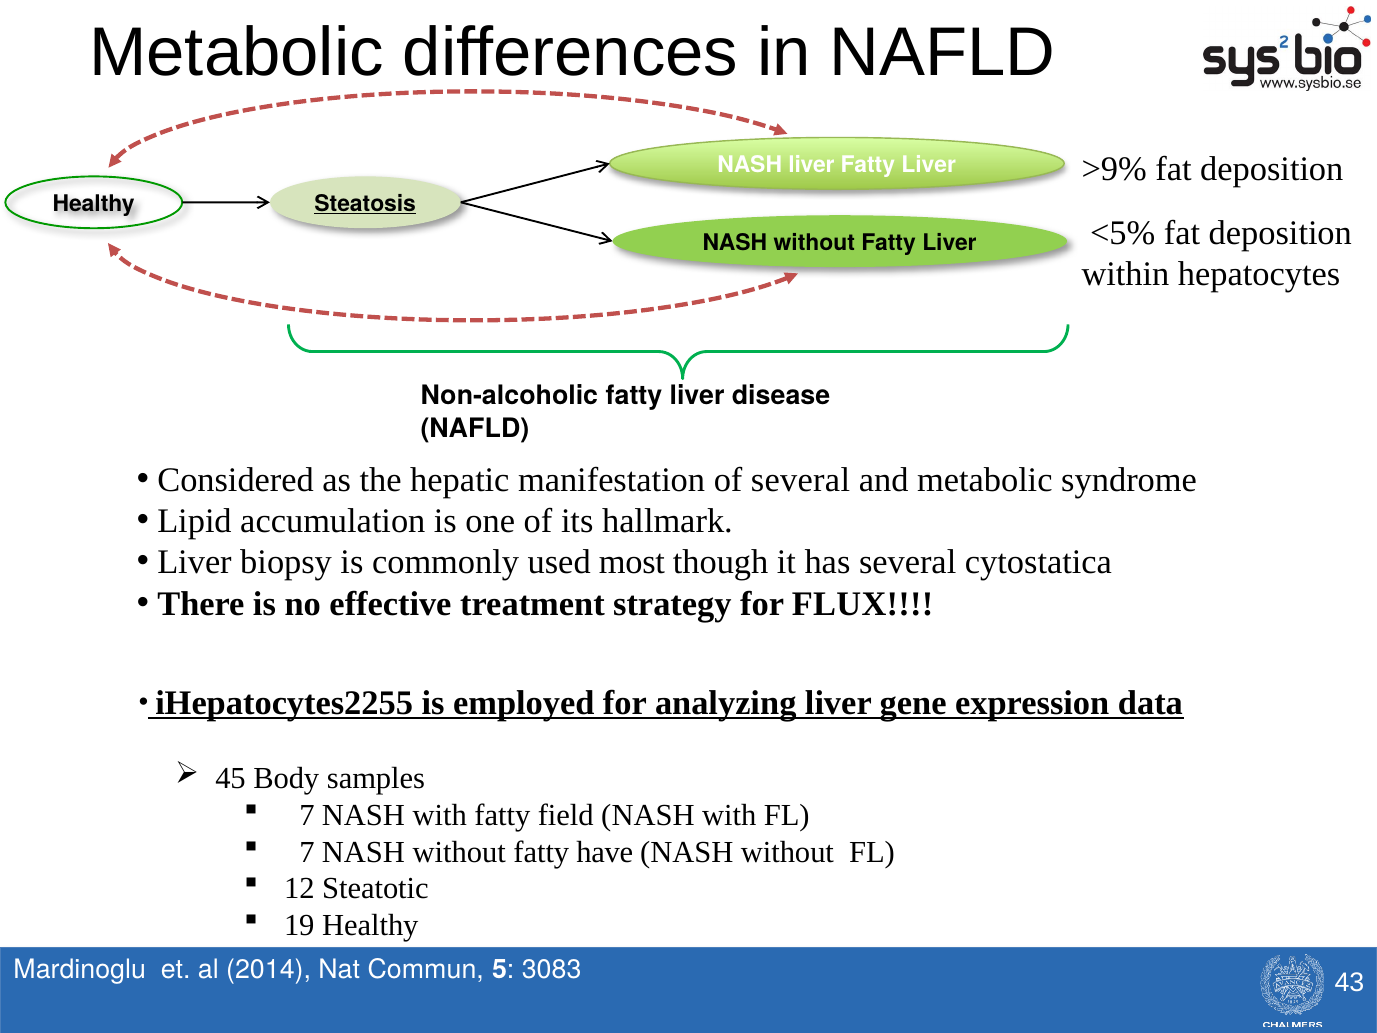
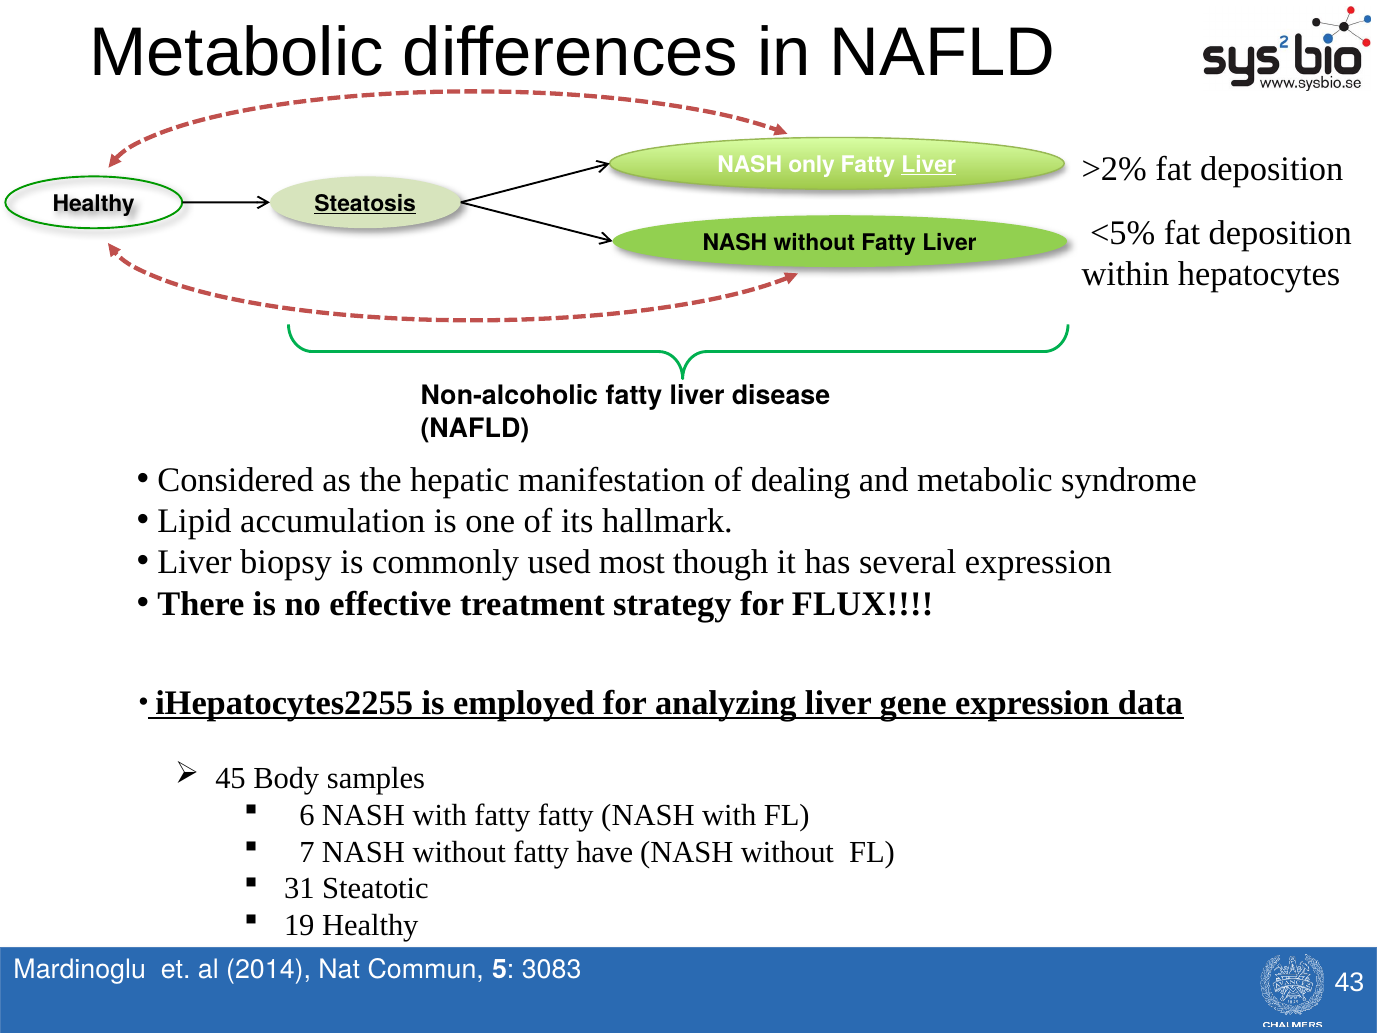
>9%: >9% -> >2% (1114, 169)
NASH liver: liver -> only (812, 165)
Liver underline: none -> present (929, 165)
of several: several -> dealing (801, 480)
several cytostatica: cytostatica -> expression (1038, 562)
7: 7 -> 6 (307, 815)
fatty field: field -> fatty (566, 815)
12: 12 -> 31 (299, 889)
